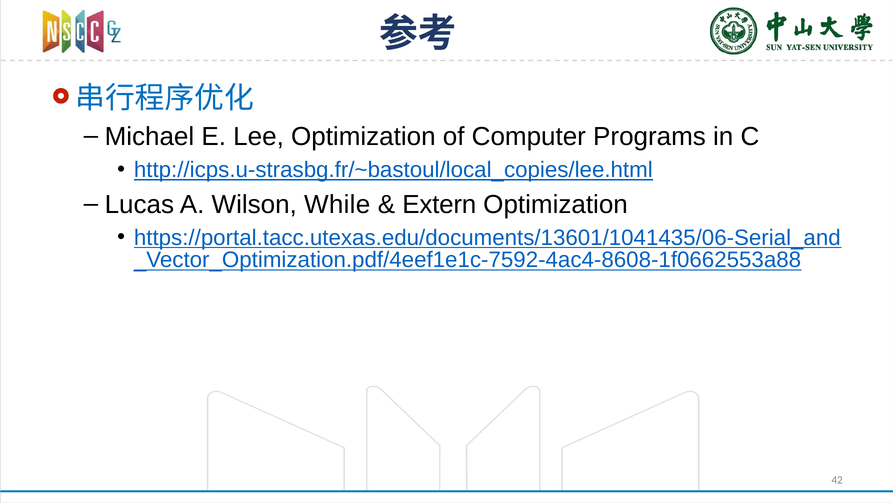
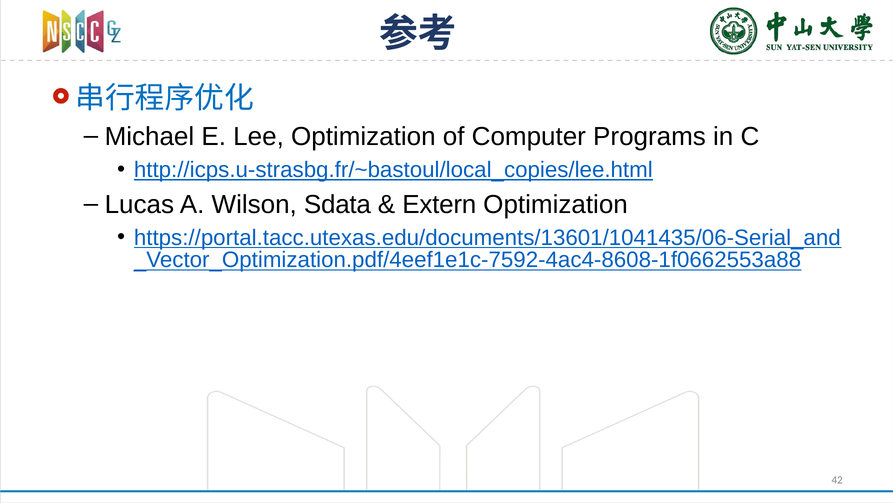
While: While -> Sdata (337, 204)
